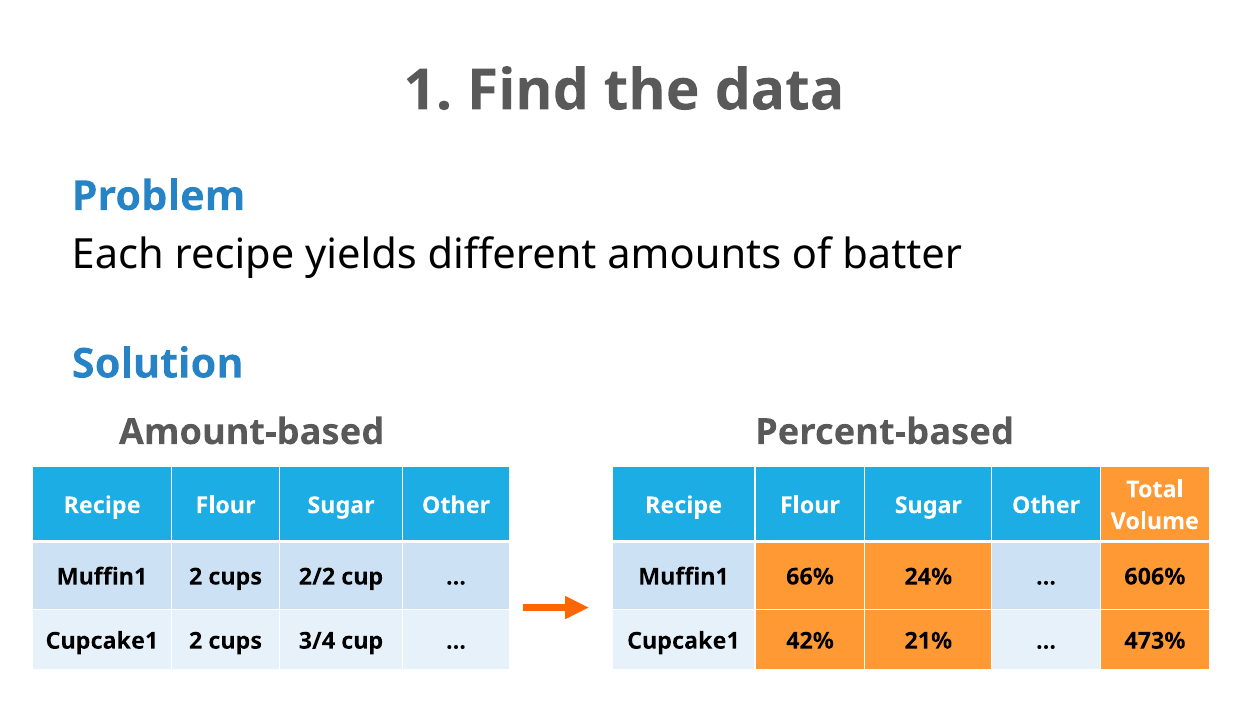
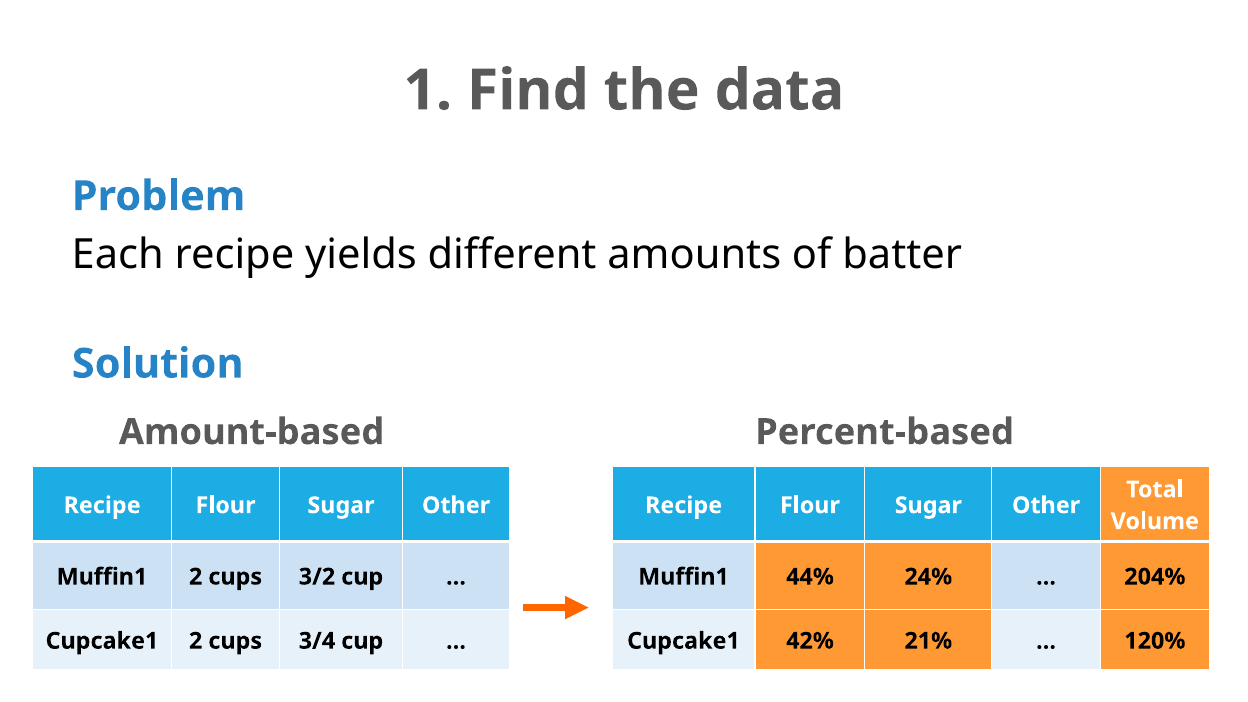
2/2: 2/2 -> 3/2 (317, 577)
66%: 66% -> 44% (810, 577)
606%: 606% -> 204% (1155, 577)
473%: 473% -> 120% (1155, 641)
